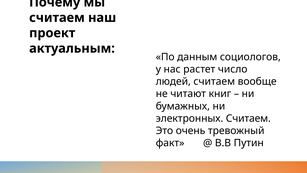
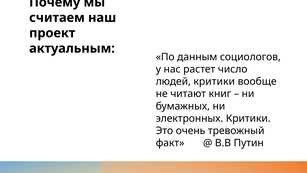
людей считаем: считаем -> критики (214, 81)
электронных Считаем: Считаем -> Критики (248, 118)
